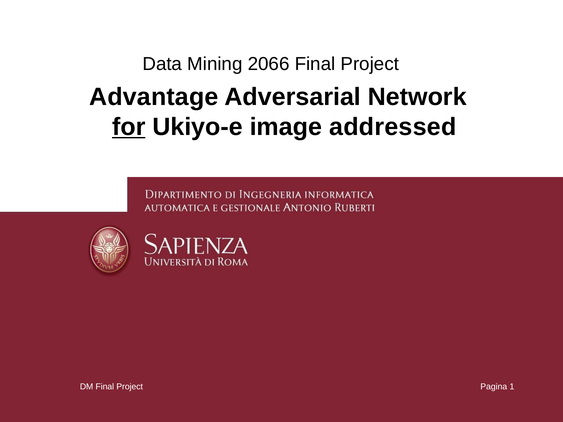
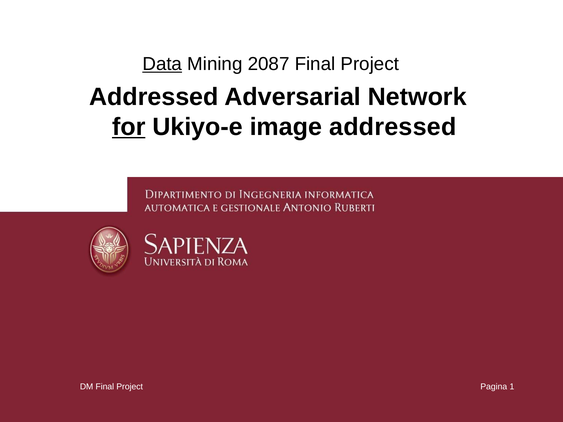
Data underline: none -> present (162, 64)
2066: 2066 -> 2087 (269, 64)
Advantage: Advantage -> Addressed (154, 97)
